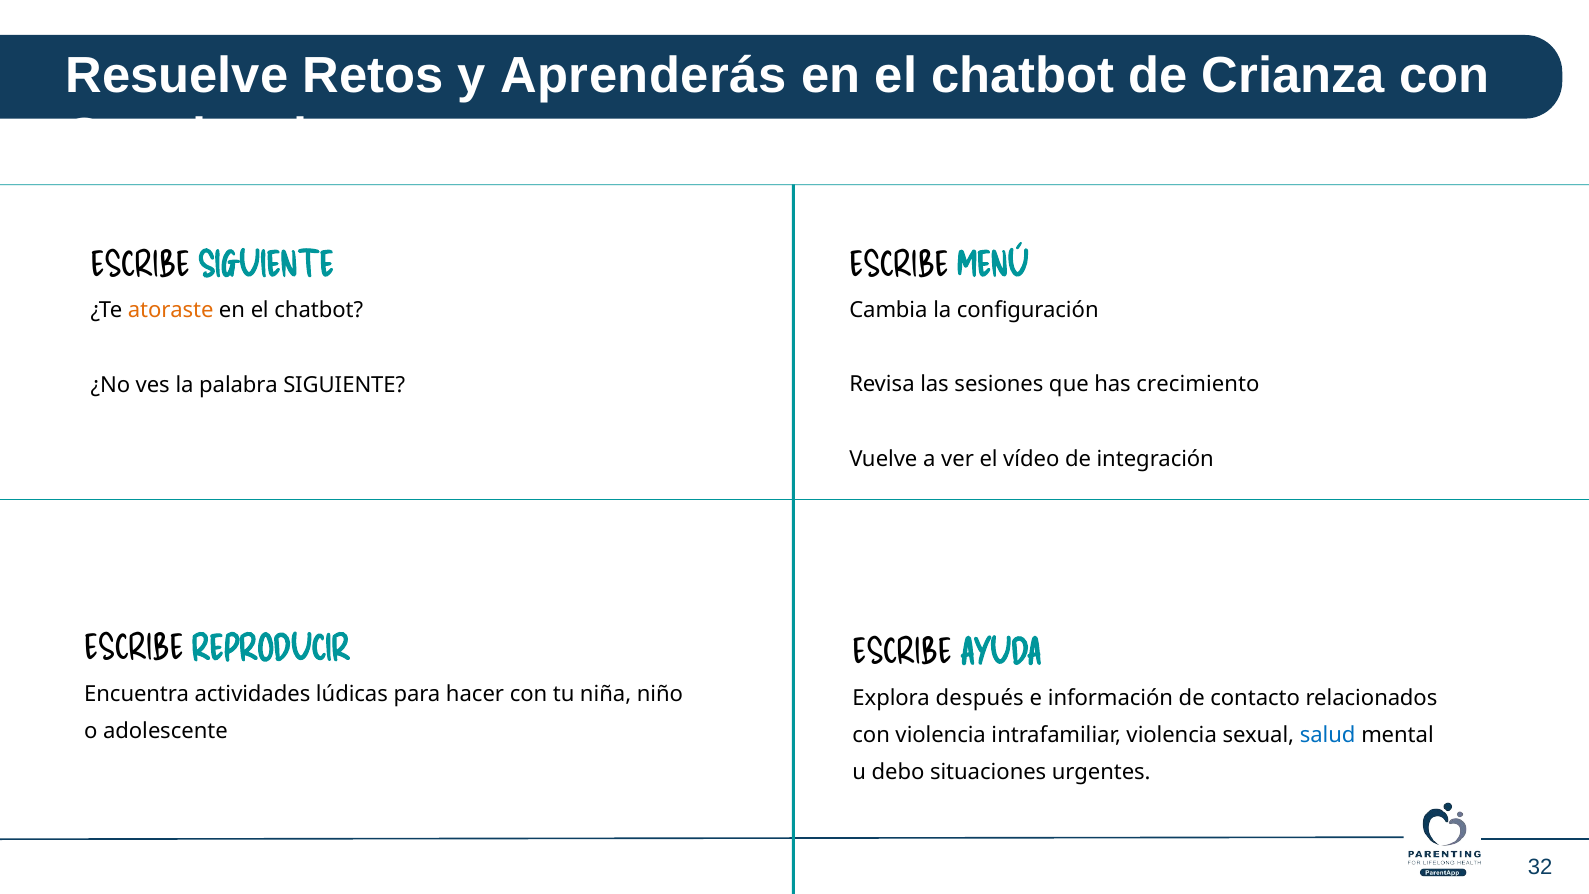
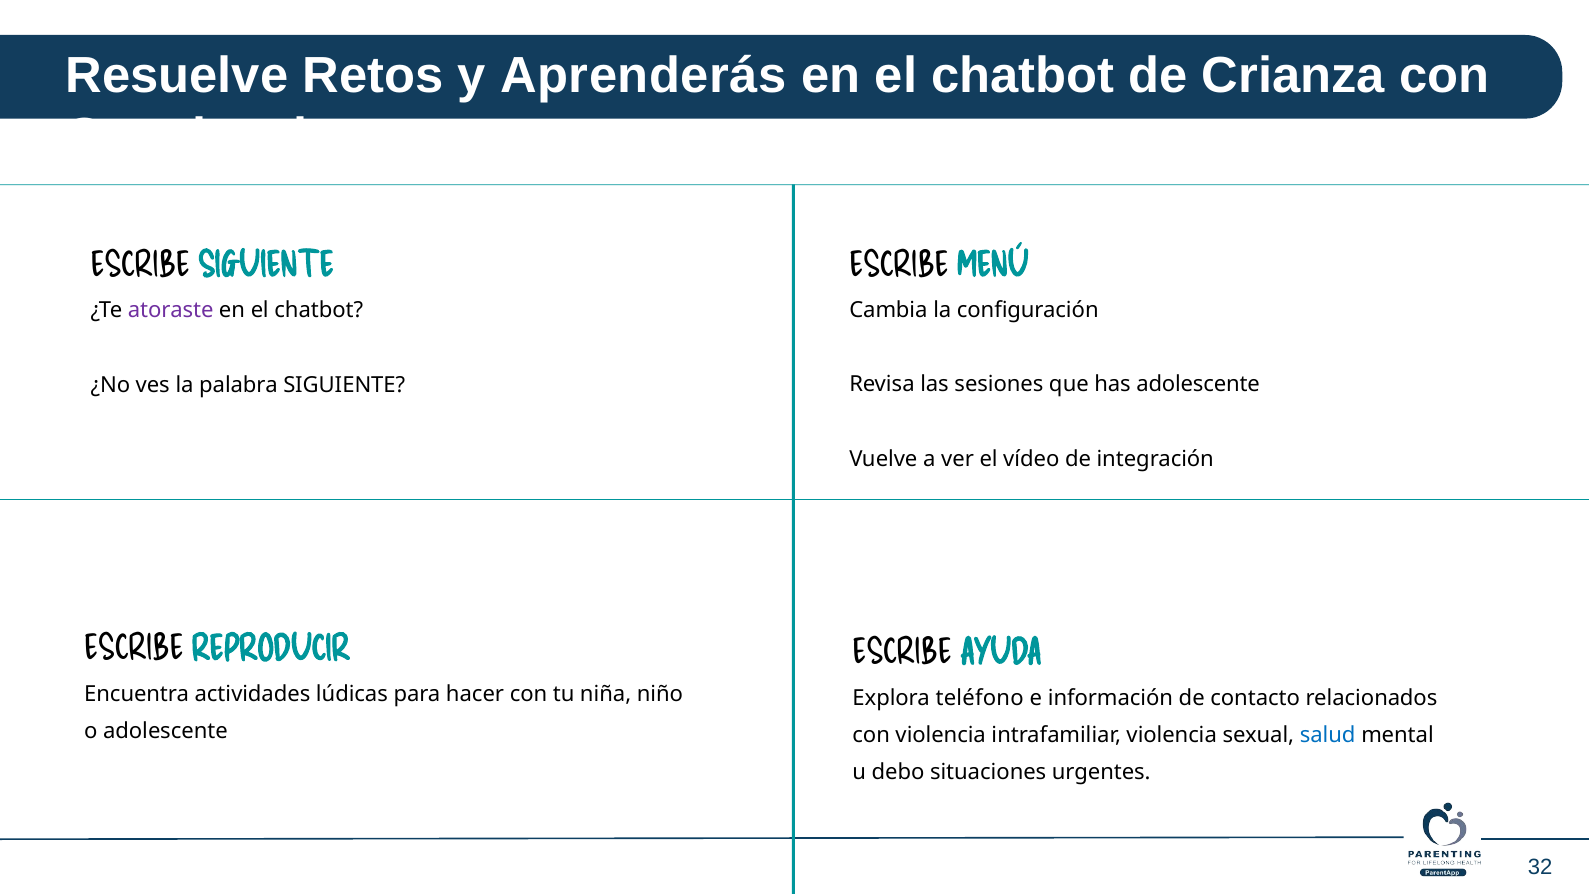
atoraste colour: orange -> purple (171, 310)
has crecimiento: crecimiento -> adolescente (1198, 385)
después: después -> teléfono (980, 698)
